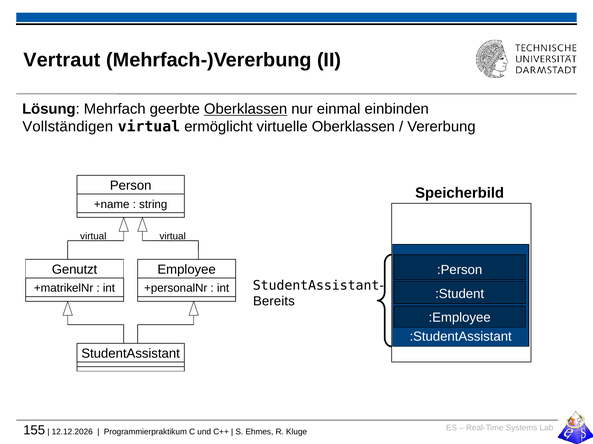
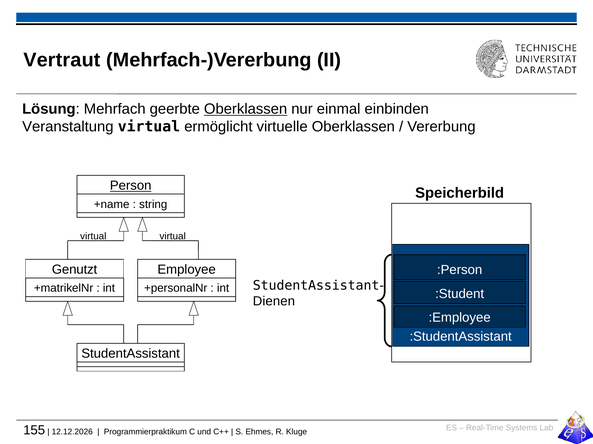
Vollständigen: Vollständigen -> Veranstaltung (68, 127)
Person underline: none -> present (131, 186)
Bereits: Bereits -> Dienen (274, 302)
